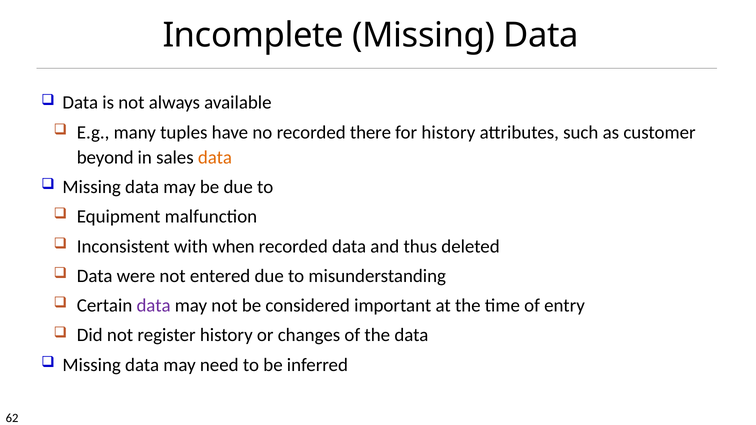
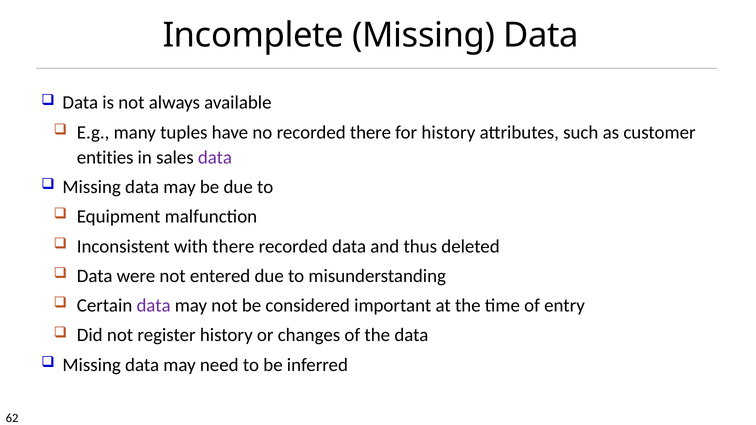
beyond: beyond -> entities (105, 157)
data colour: orange -> purple (215, 157)
with when: when -> there (233, 246)
